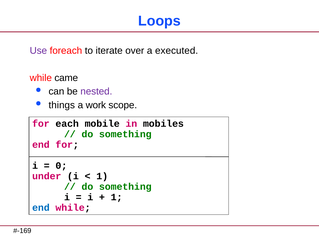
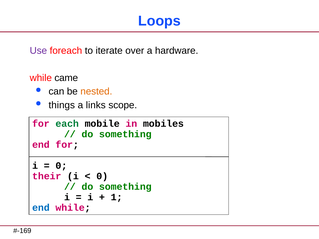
executed: executed -> hardware (177, 51)
nested colour: purple -> orange (96, 92)
work: work -> links (96, 105)
each colour: black -> green (67, 124)
under: under -> their (47, 176)
1: 1 -> 0 (102, 176)
